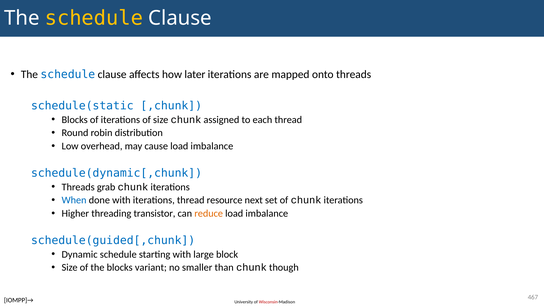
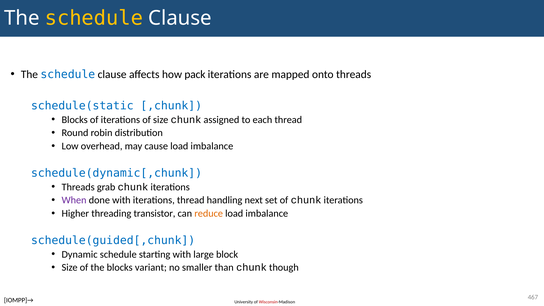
later: later -> pack (195, 74)
When colour: blue -> purple (74, 200)
resource: resource -> handling (225, 200)
